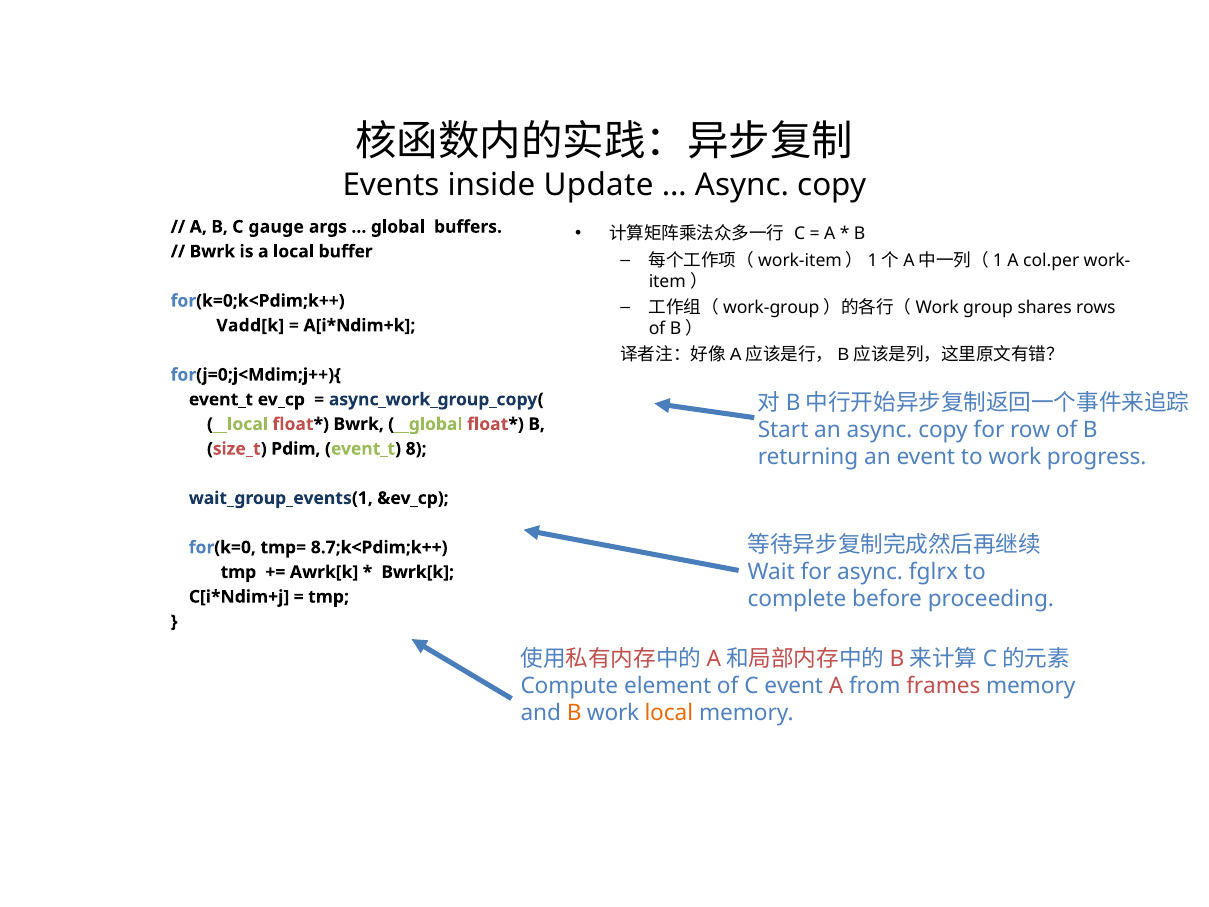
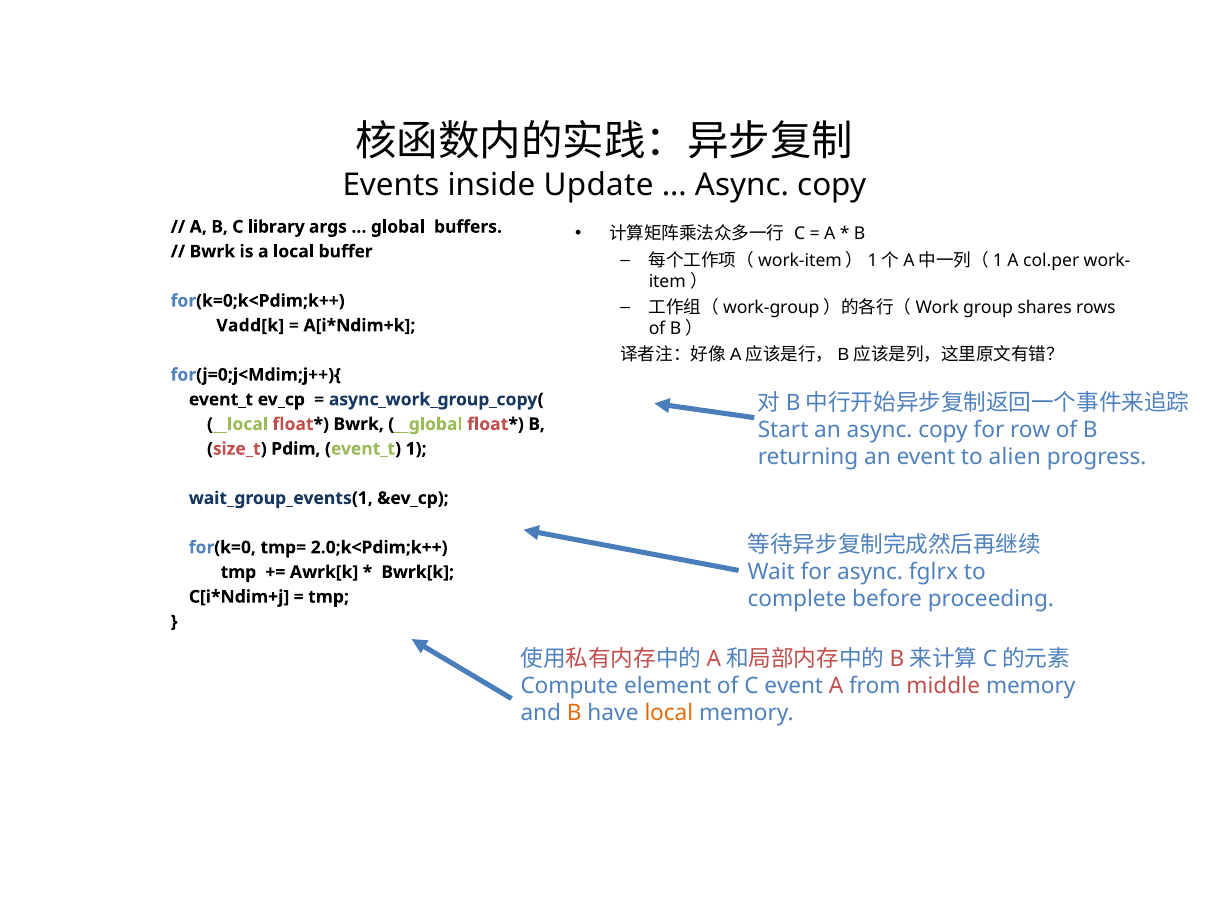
gauge: gauge -> library (276, 227)
8: 8 -> 1 (416, 449)
to work: work -> alien (1015, 457)
8.7;k<Pdim;k++: 8.7;k<Pdim;k++ -> 2.0;k<Pdim;k++ (379, 547)
frames: frames -> middle (943, 686)
B work: work -> have (613, 713)
